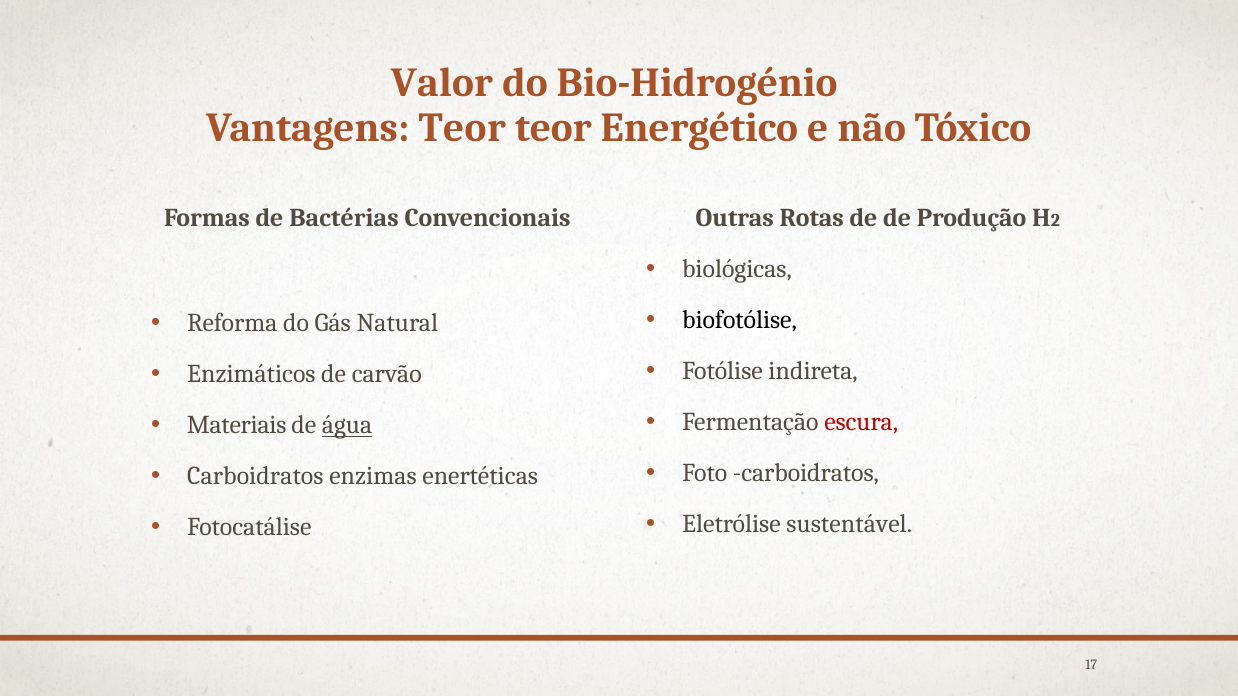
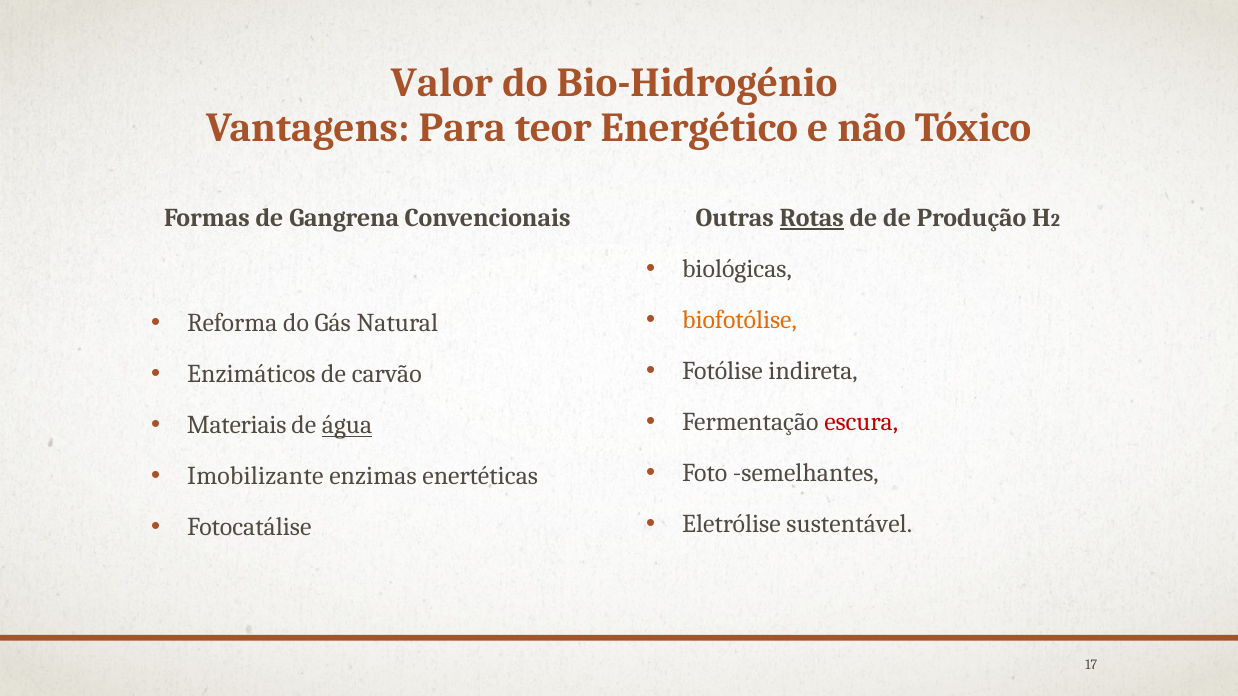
Vantagens Teor: Teor -> Para (462, 128)
Bactérias: Bactérias -> Gangrena (344, 218)
Rotas underline: none -> present (812, 218)
biofotólise colour: black -> orange (740, 320)
Foto carboidratos: carboidratos -> semelhantes (806, 474)
Carboidratos: Carboidratos -> Imobilizante (255, 477)
